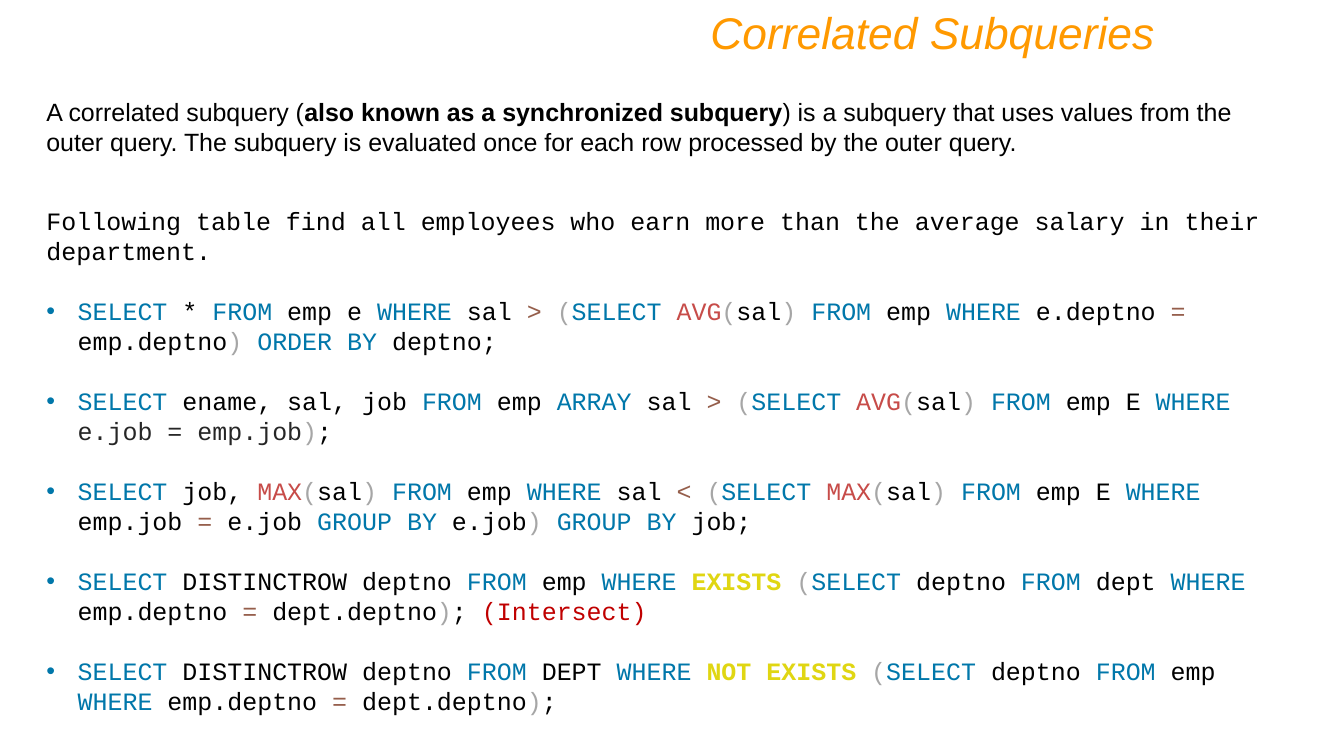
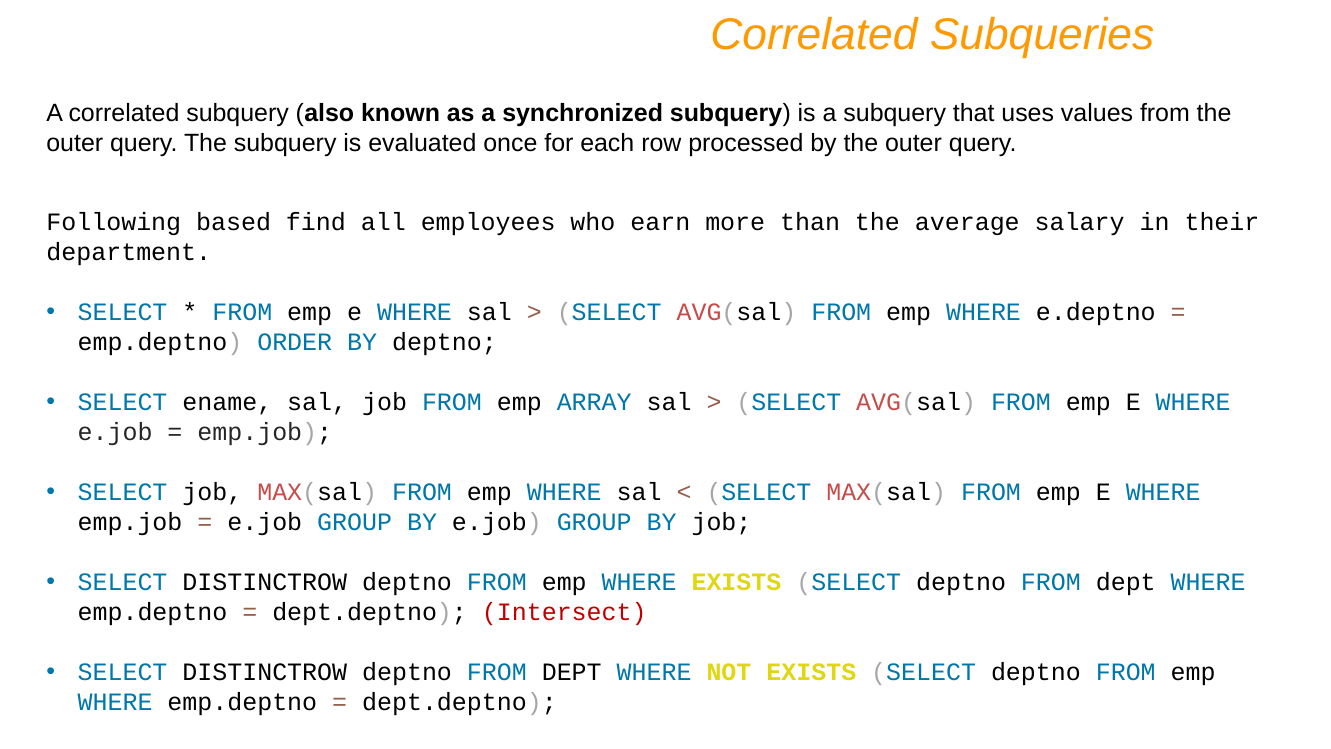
table: table -> based (234, 223)
